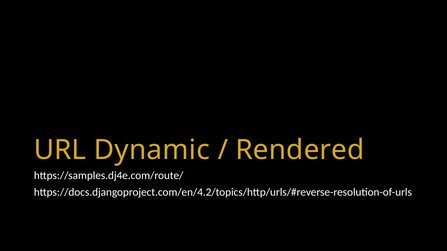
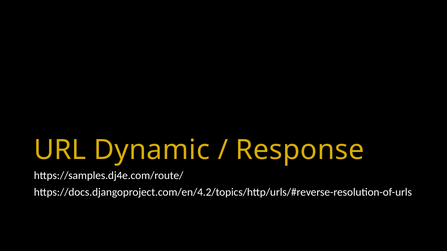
Rendered: Rendered -> Response (300, 150)
